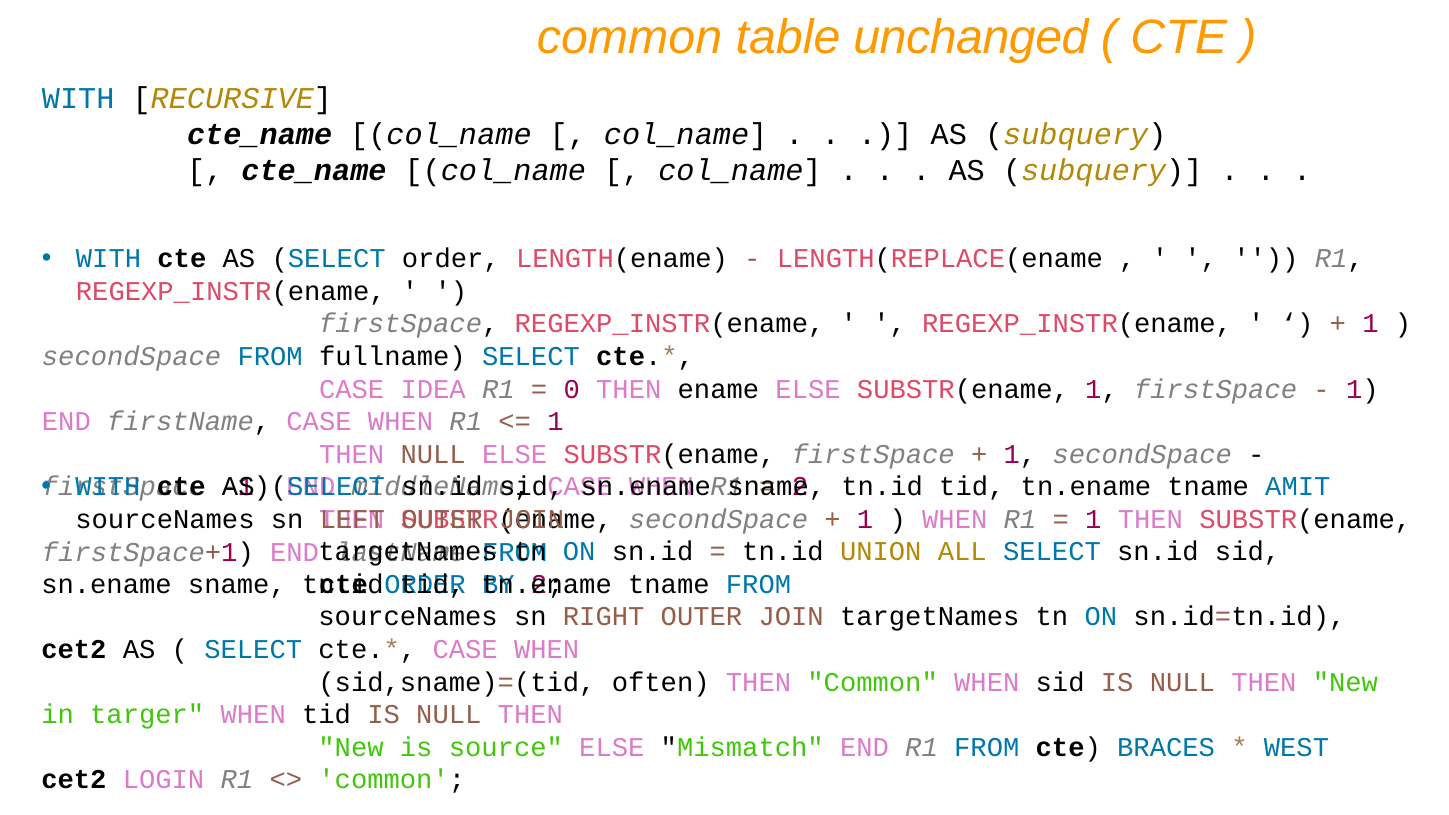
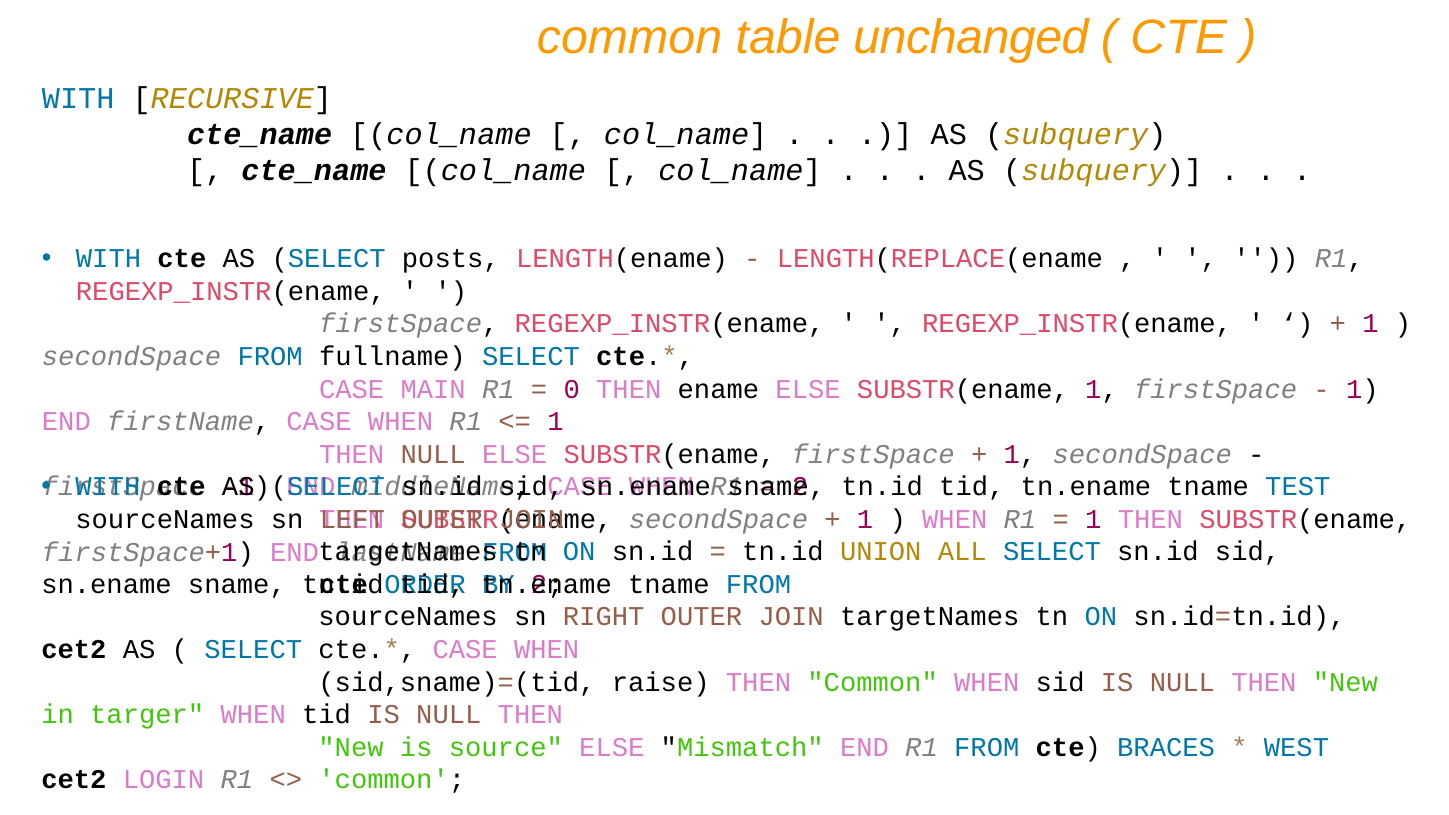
SELECT order: order -> posts (451, 259)
IDEA: IDEA -> MAIN (433, 389)
AMIT: AMIT -> TEST (1298, 487)
often: often -> raise (661, 682)
